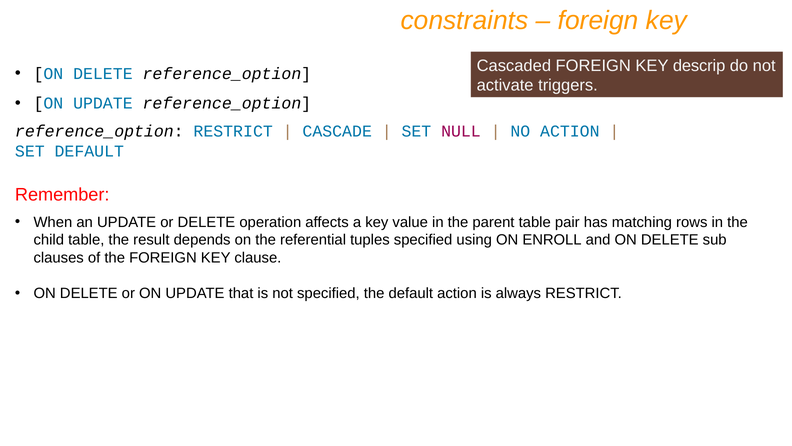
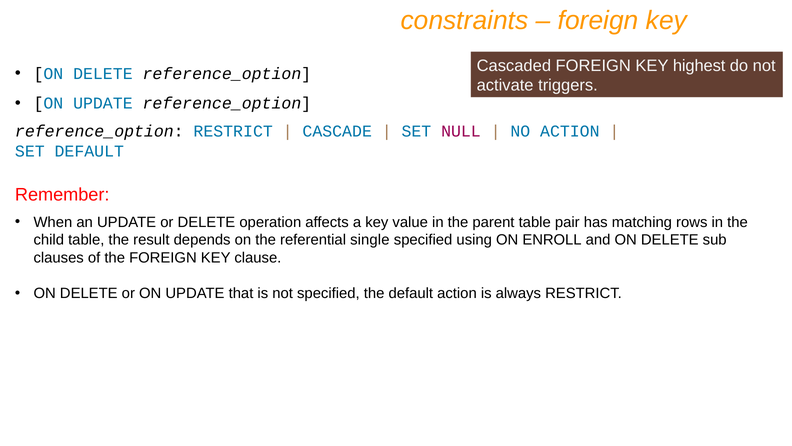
descrip: descrip -> highest (699, 66)
tuples: tuples -> single (370, 240)
